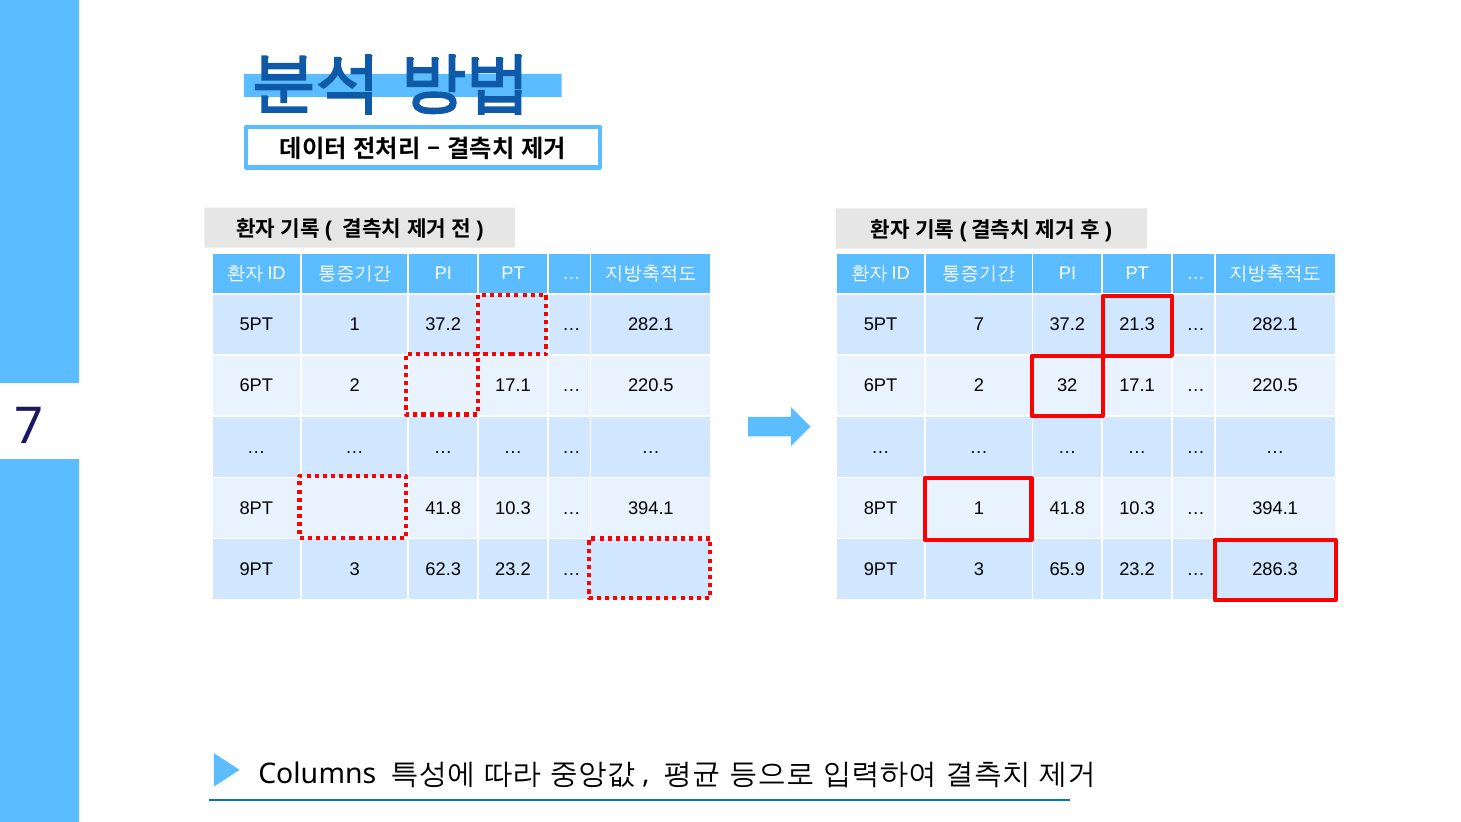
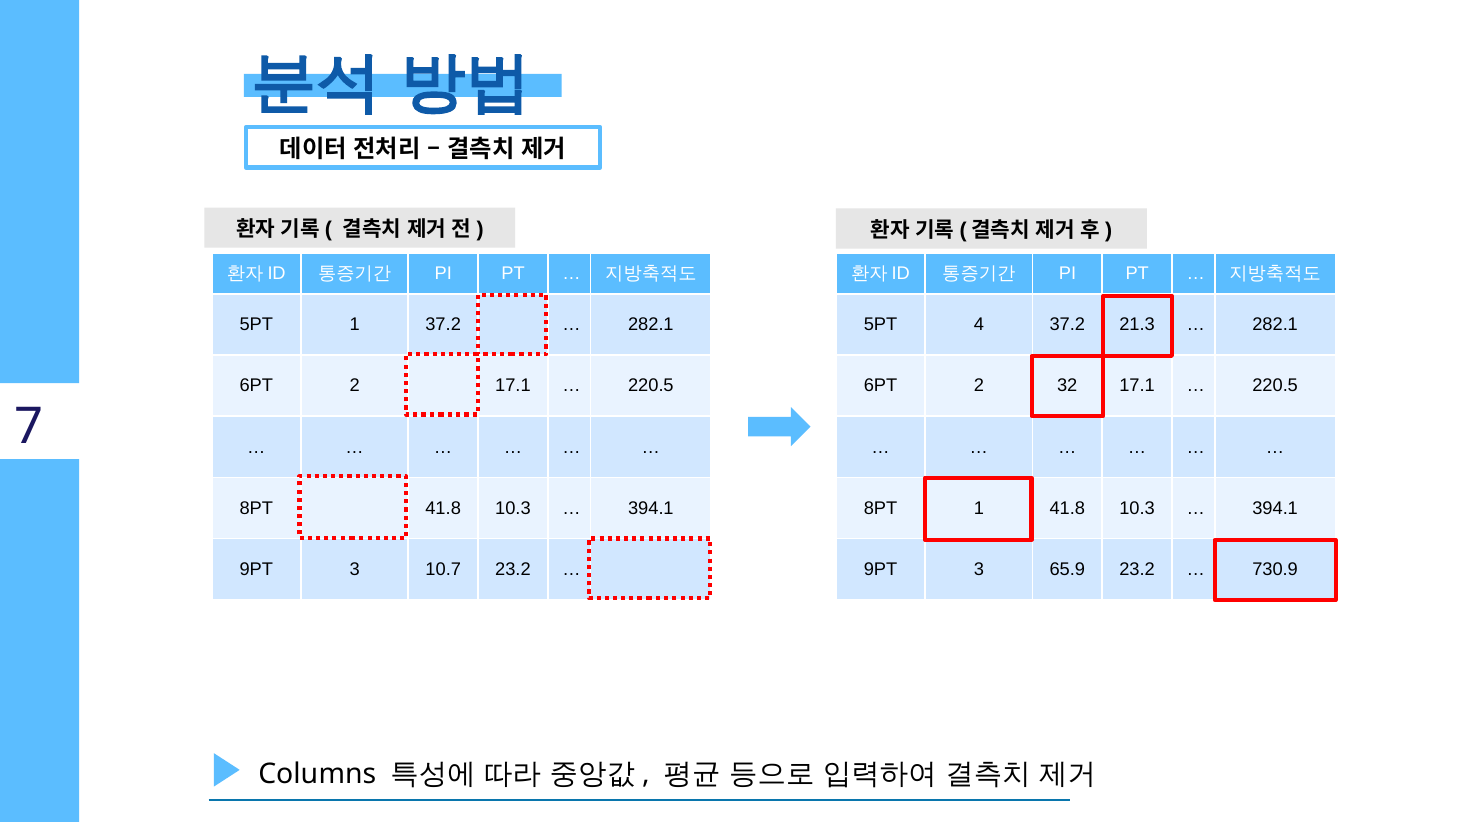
5PT 7: 7 -> 4 (979, 325)
62.3: 62.3 -> 10.7 (443, 569)
286.3: 286.3 -> 730.9 (1275, 569)
